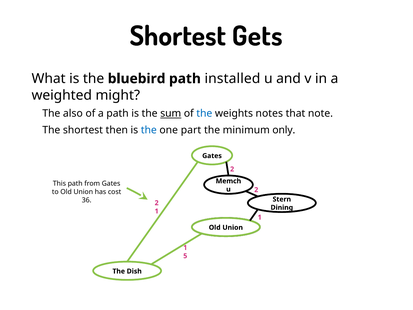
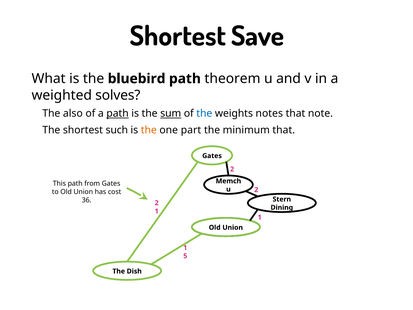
Gets: Gets -> Save (257, 36)
installed: installed -> theorem (232, 79)
might: might -> solves (118, 95)
path underline: none -> present (118, 113)
then: then -> such (117, 130)
the colour: blue -> orange (149, 130)
minimum only: only -> that (284, 130)
